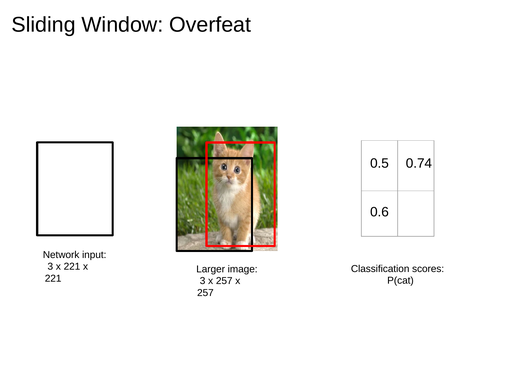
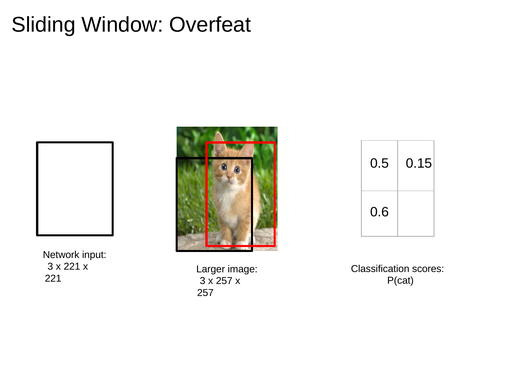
0.74: 0.74 -> 0.15 (419, 164)
